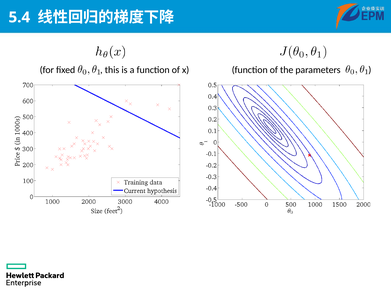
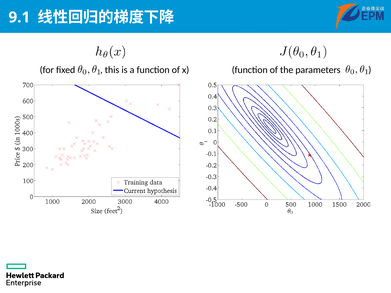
5.4: 5.4 -> 9.1 (19, 17)
